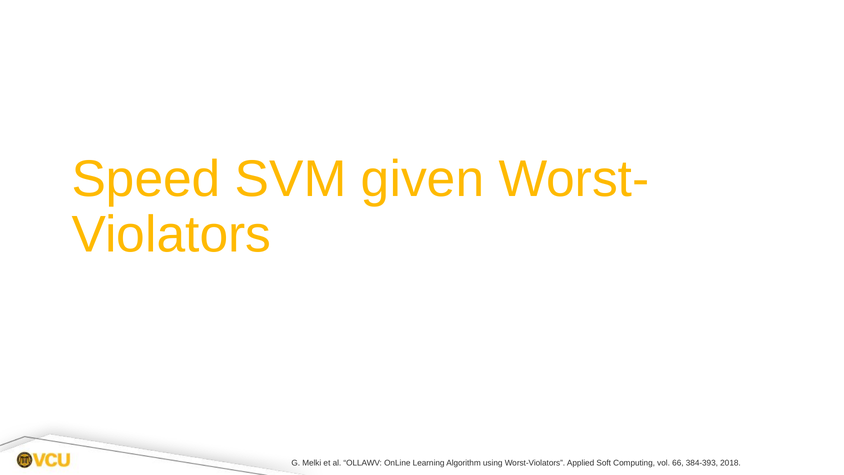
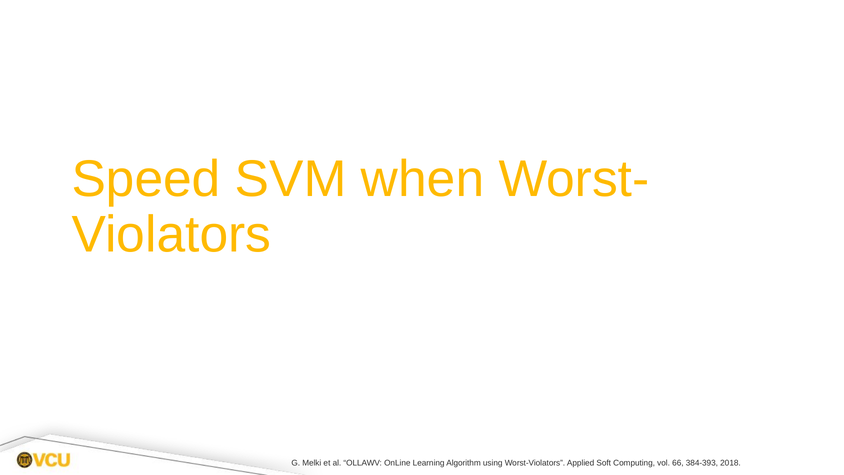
given: given -> when (423, 179)
